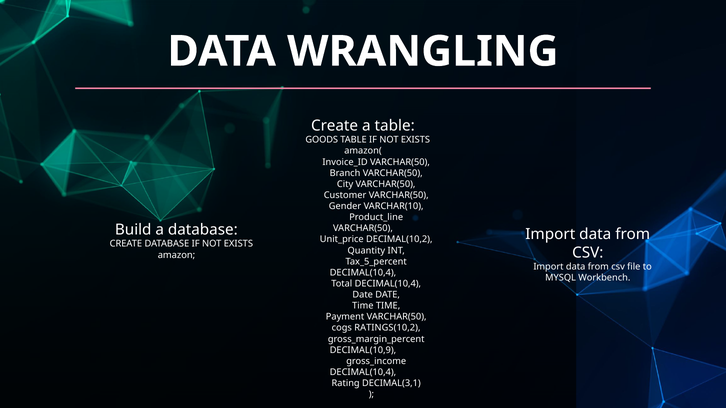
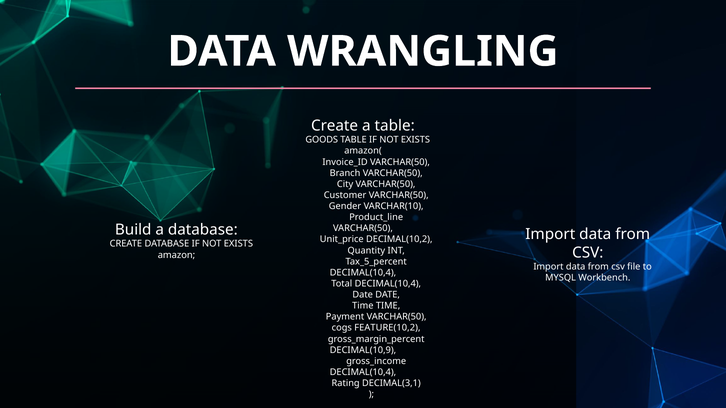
RATINGS(10,2: RATINGS(10,2 -> FEATURE(10,2 (387, 328)
